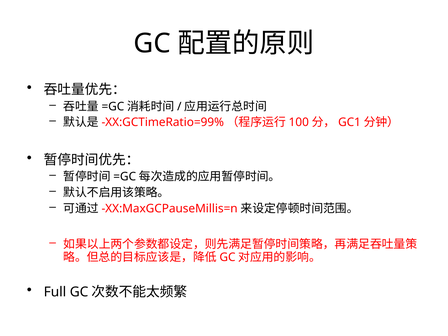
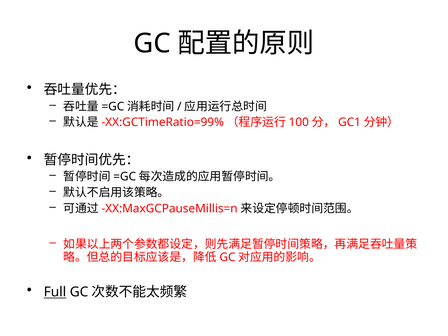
Full underline: none -> present (55, 292)
